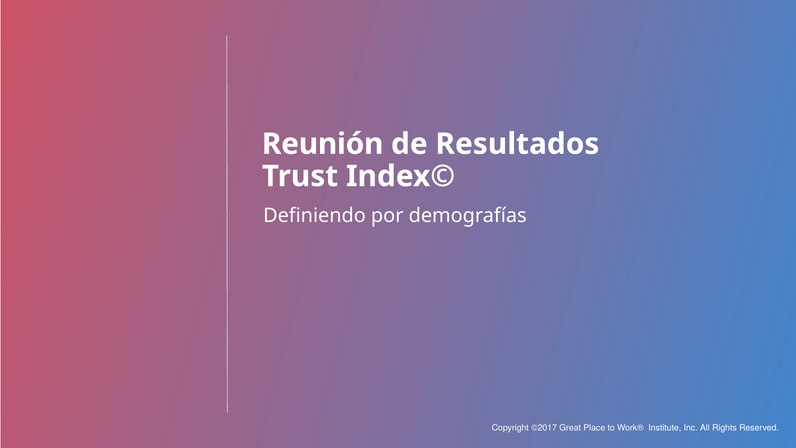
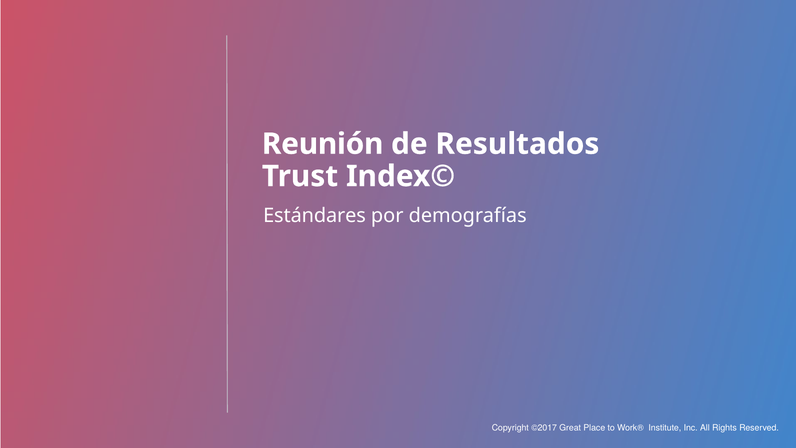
Definiendo: Definiendo -> Estándares (315, 215)
